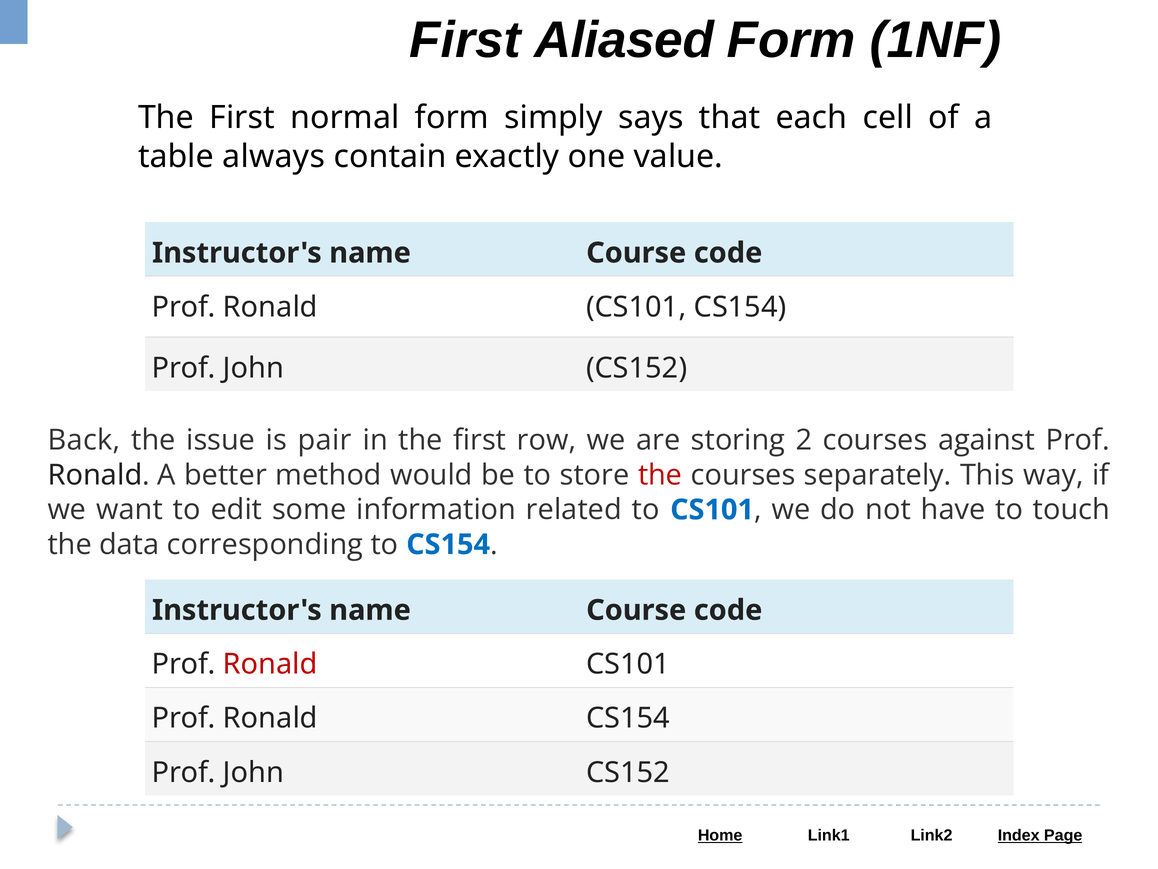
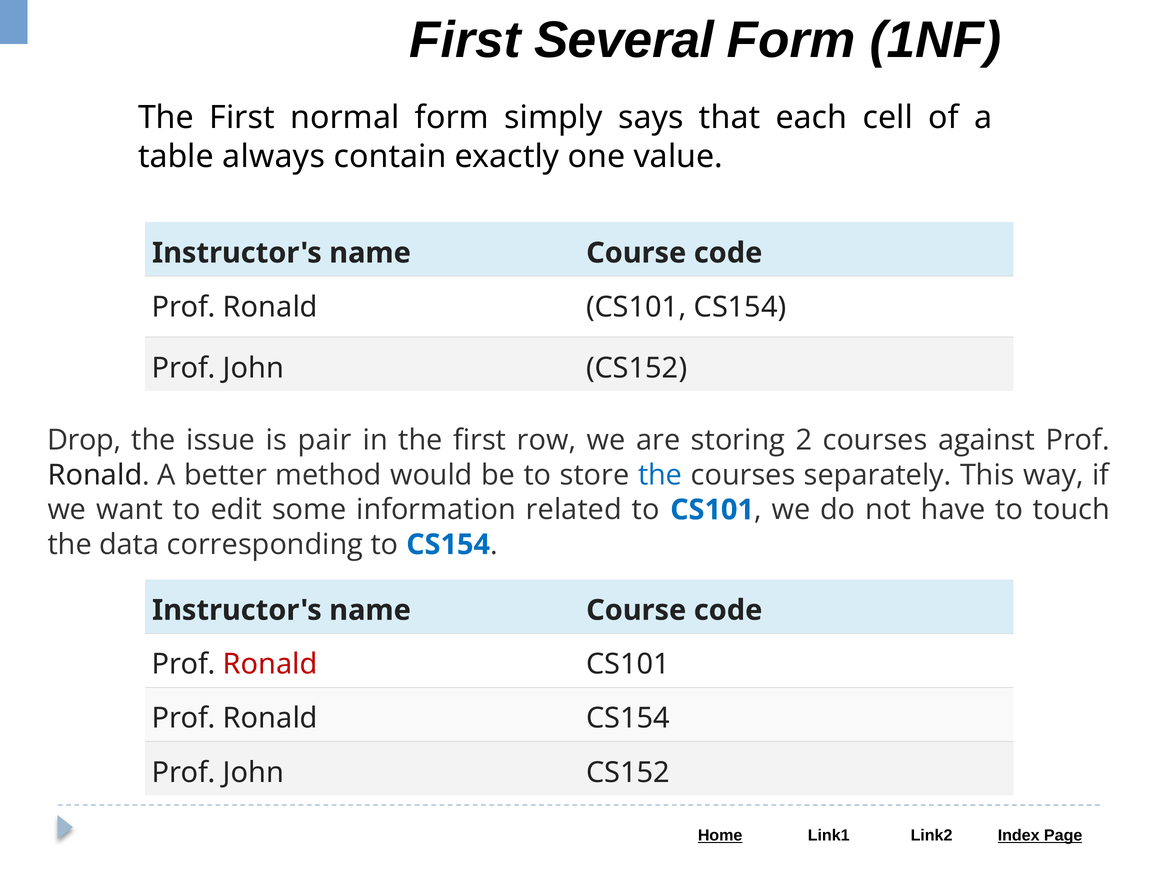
Aliased: Aliased -> Several (624, 40)
Back: Back -> Drop (84, 440)
the colour: red -> blue (660, 475)
